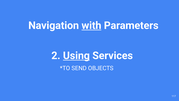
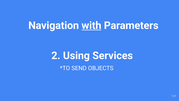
Using underline: present -> none (76, 55)
